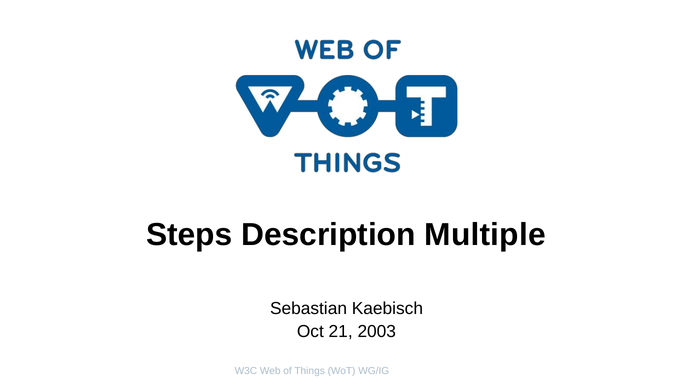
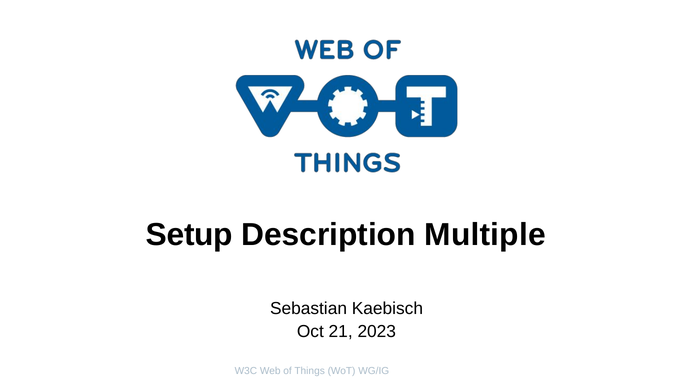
Steps: Steps -> Setup (189, 235)
2003: 2003 -> 2023 (377, 331)
